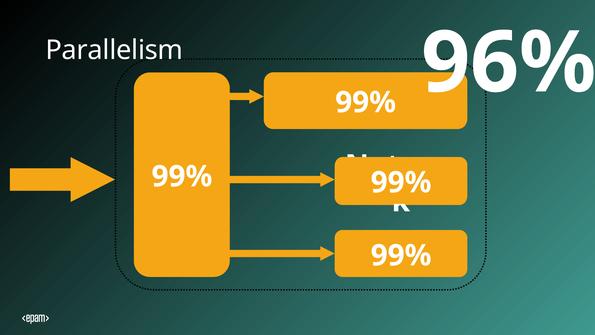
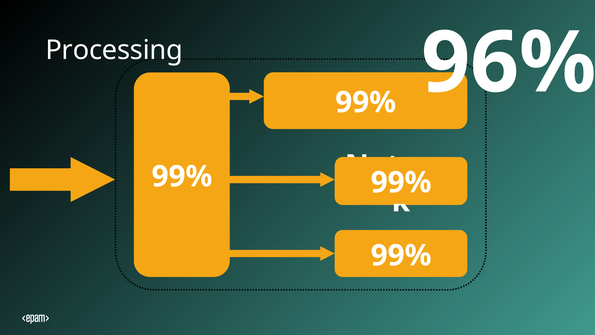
Parallelism: Parallelism -> Processing (114, 50)
